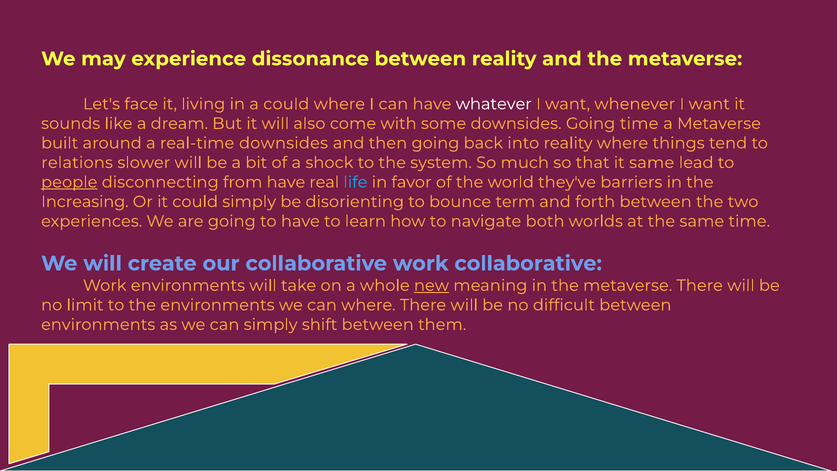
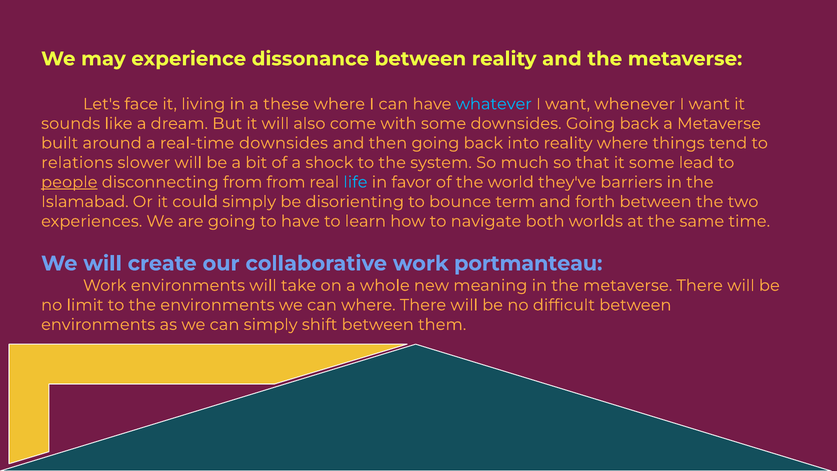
a could: could -> these (286, 104)
whatever colour: white -> light blue (494, 104)
downsides Going time: time -> back (639, 123)
it same: same -> some (652, 163)
from have: have -> from (286, 182)
Increasing: Increasing -> Islamabad (85, 202)
work collaborative: collaborative -> portmanteau (528, 263)
new underline: present -> none (431, 285)
